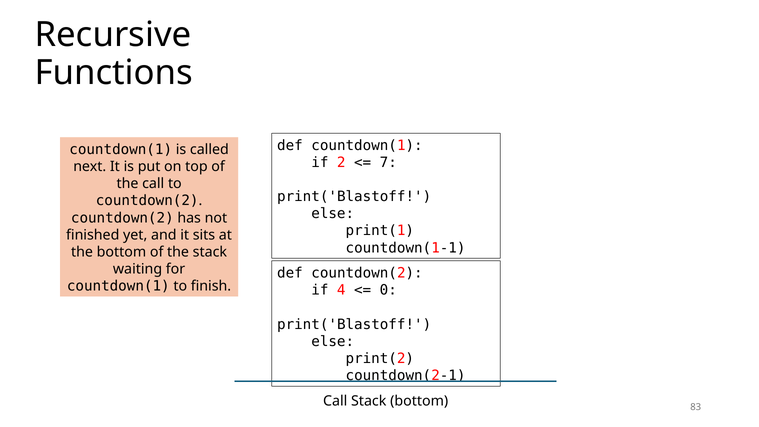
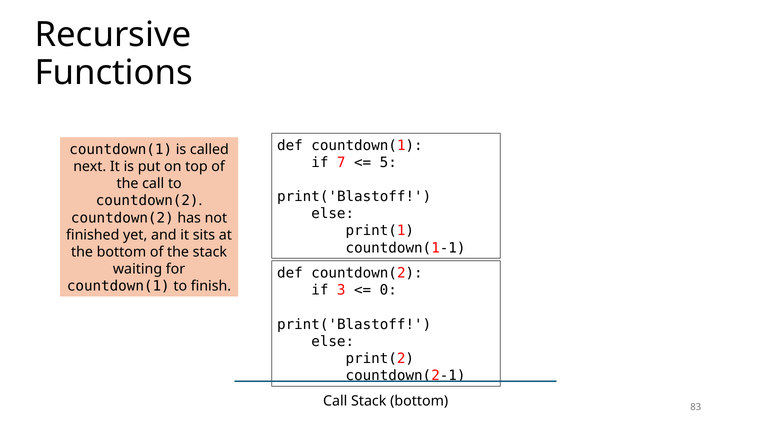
2: 2 -> 7 (341, 162)
7: 7 -> 5 (388, 162)
4: 4 -> 3 (341, 290)
